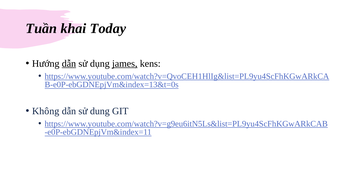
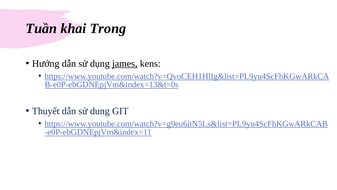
Today: Today -> Trong (108, 28)
dẫn underline: present -> none (69, 63)
Không: Không -> Thuyết (46, 111)
